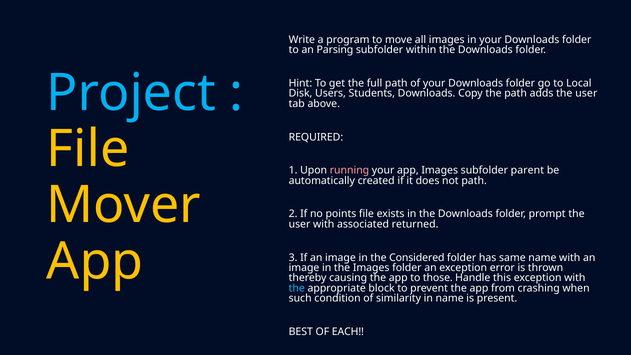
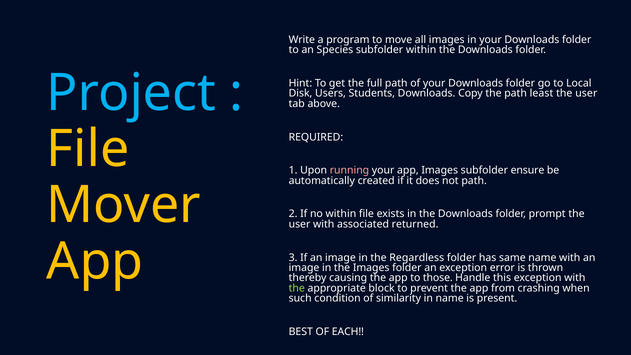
Parsing: Parsing -> Species (335, 50)
adds: adds -> least (542, 93)
parent: parent -> ensure (528, 170)
no points: points -> within (341, 214)
Considered: Considered -> Regardless (417, 258)
the colour: light blue -> light green (297, 288)
